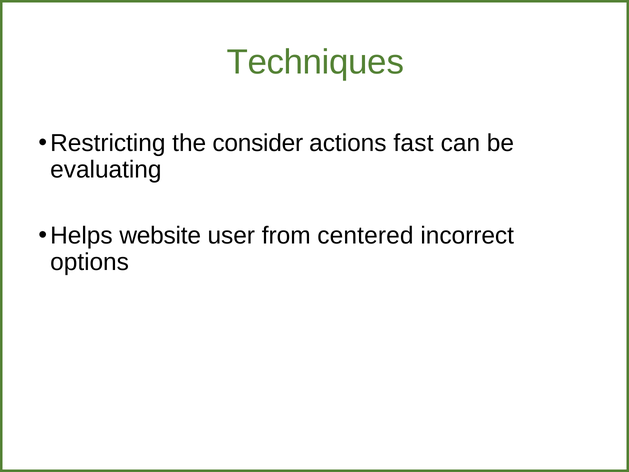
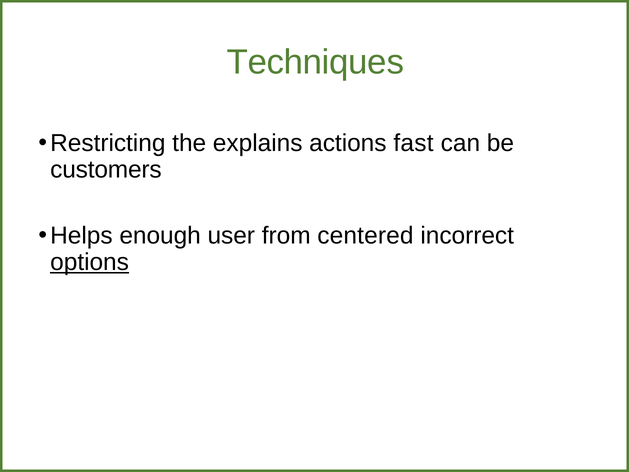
consider: consider -> explains (258, 143)
evaluating: evaluating -> customers (106, 170)
website: website -> enough (160, 236)
options underline: none -> present (90, 262)
